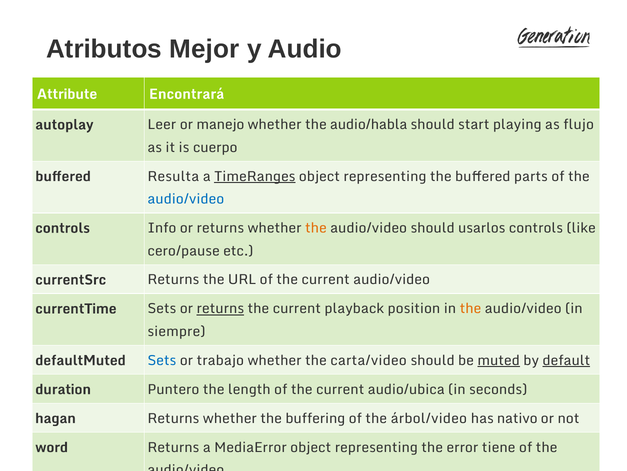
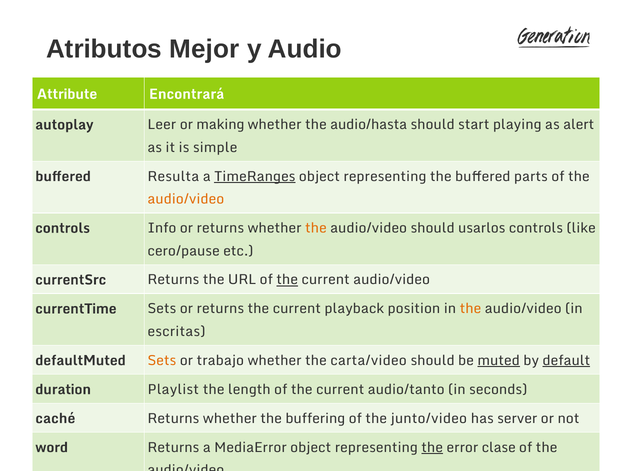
manejo: manejo -> making (220, 125)
audio/habla: audio/habla -> audio/hasta (369, 125)
flujo: flujo -> alert (579, 125)
cuerpo: cuerpo -> simple (215, 147)
audio/video colour: blue -> orange (186, 199)
the underline: none -> present (287, 279)
returns underline: present -> none (220, 308)
siempre: siempre -> escritas (176, 331)
Sets colour: blue -> orange (162, 360)
Puntero: Puntero -> Playlist (173, 389)
audio/ubica: audio/ubica -> audio/tanto (406, 389)
hagan: hagan -> caché (55, 418)
árbol/video: árbol/video -> junto/video (429, 418)
nativo: nativo -> server (517, 418)
the underline: none -> present (432, 447)
tiene: tiene -> clase (499, 447)
